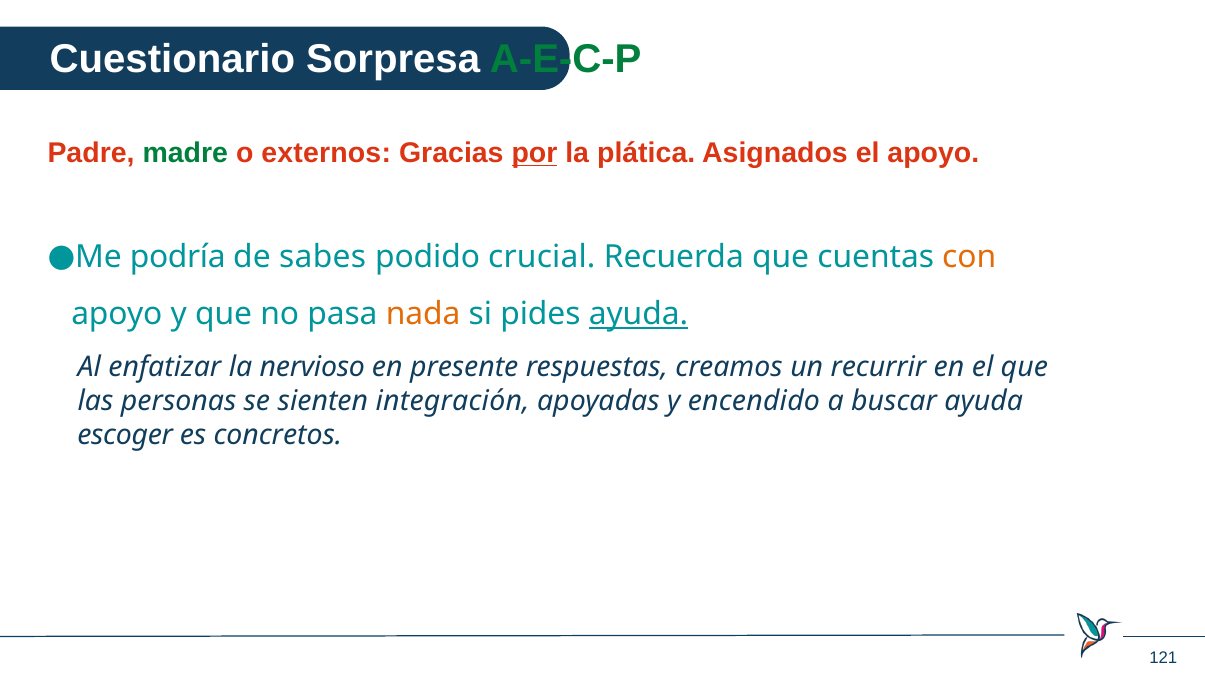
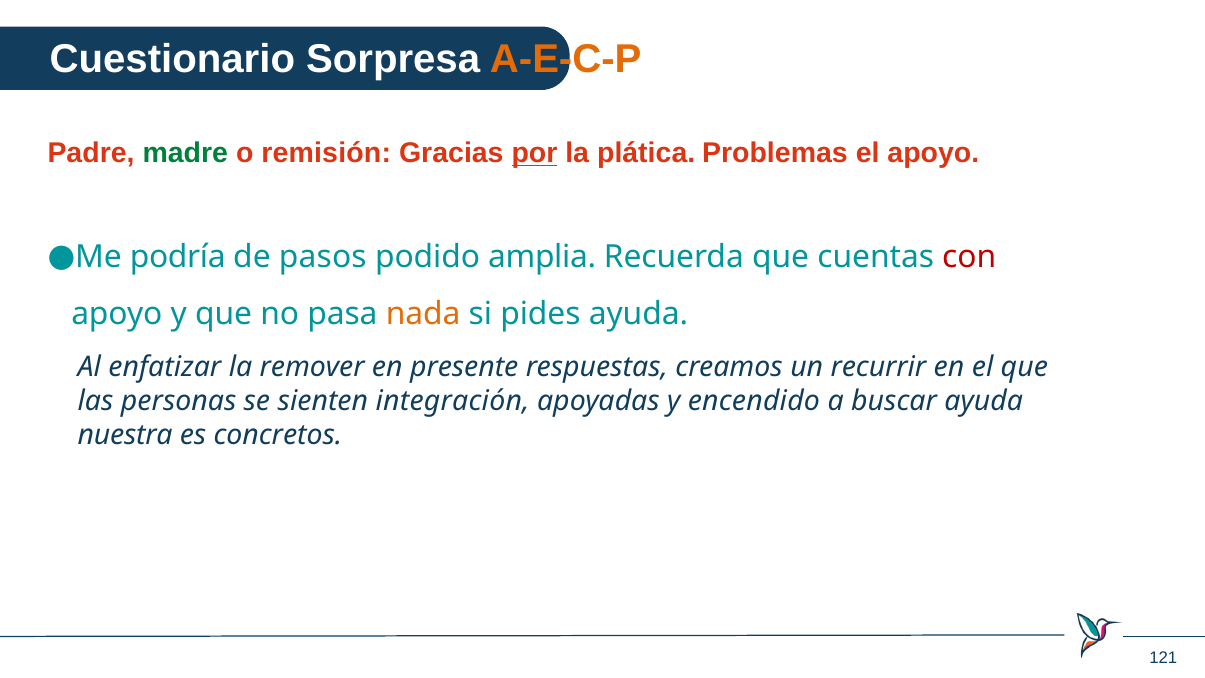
A-E-C-P colour: green -> orange (566, 59)
externos: externos -> remisión (326, 153)
Asignados: Asignados -> Problemas (775, 153)
sabes: sabes -> pasos (323, 257)
crucial: crucial -> amplia (542, 257)
con colour: orange -> red (969, 257)
ayuda underline: present -> none (638, 314)
nervioso: nervioso -> remover (312, 367)
escoger: escoger -> nuestra (125, 435)
